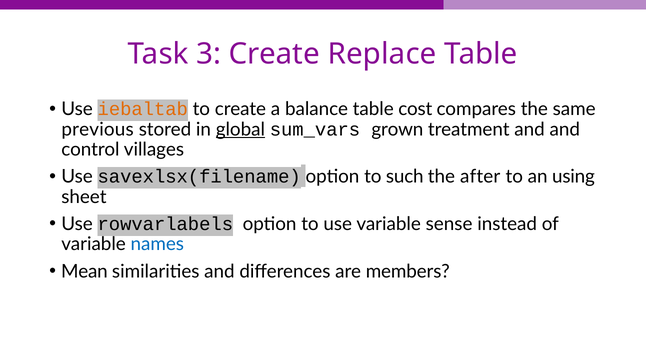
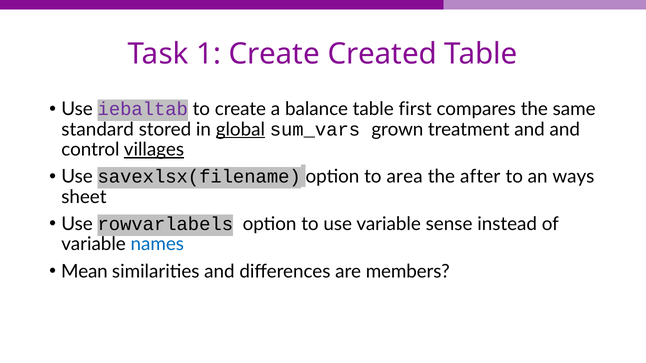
3: 3 -> 1 (209, 54)
Replace: Replace -> Created (382, 54)
iebaltab colour: orange -> purple (143, 109)
cost: cost -> first (415, 109)
previous: previous -> standard (98, 129)
villages underline: none -> present (154, 150)
such: such -> area (405, 177)
using: using -> ways (573, 177)
